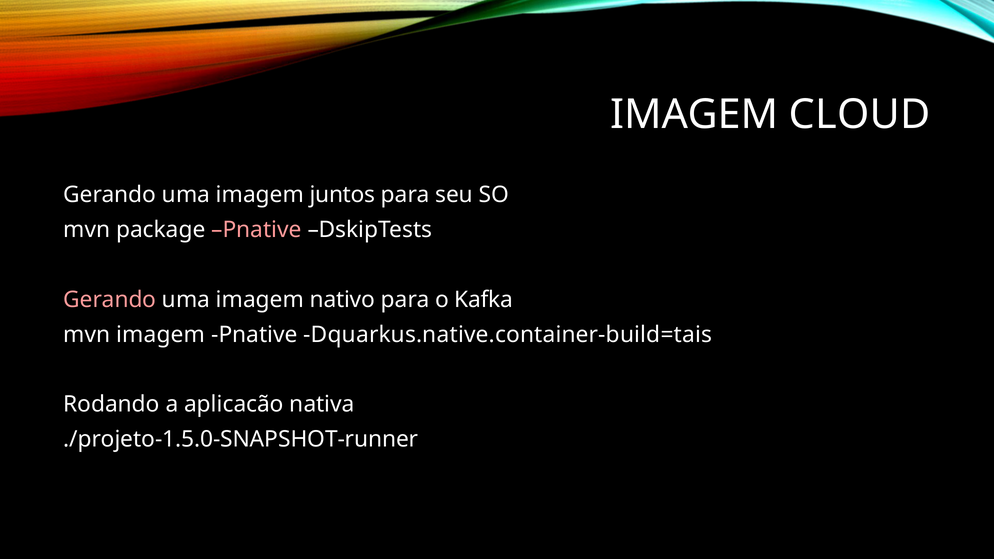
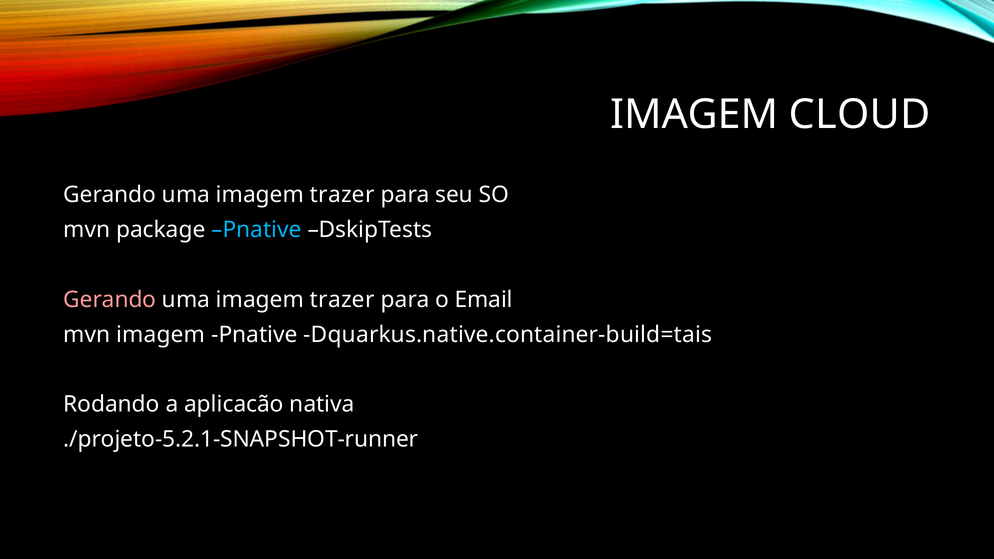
juntos: juntos -> trazer (342, 195)
Pnative colour: pink -> light blue (256, 230)
nativo: nativo -> trazer (342, 300)
Kafka: Kafka -> Email (484, 300)
./projeto-1.5.0-SNAPSHOT-runner: ./projeto-1.5.0-SNAPSHOT-runner -> ./projeto-5.2.1-SNAPSHOT-runner (241, 439)
